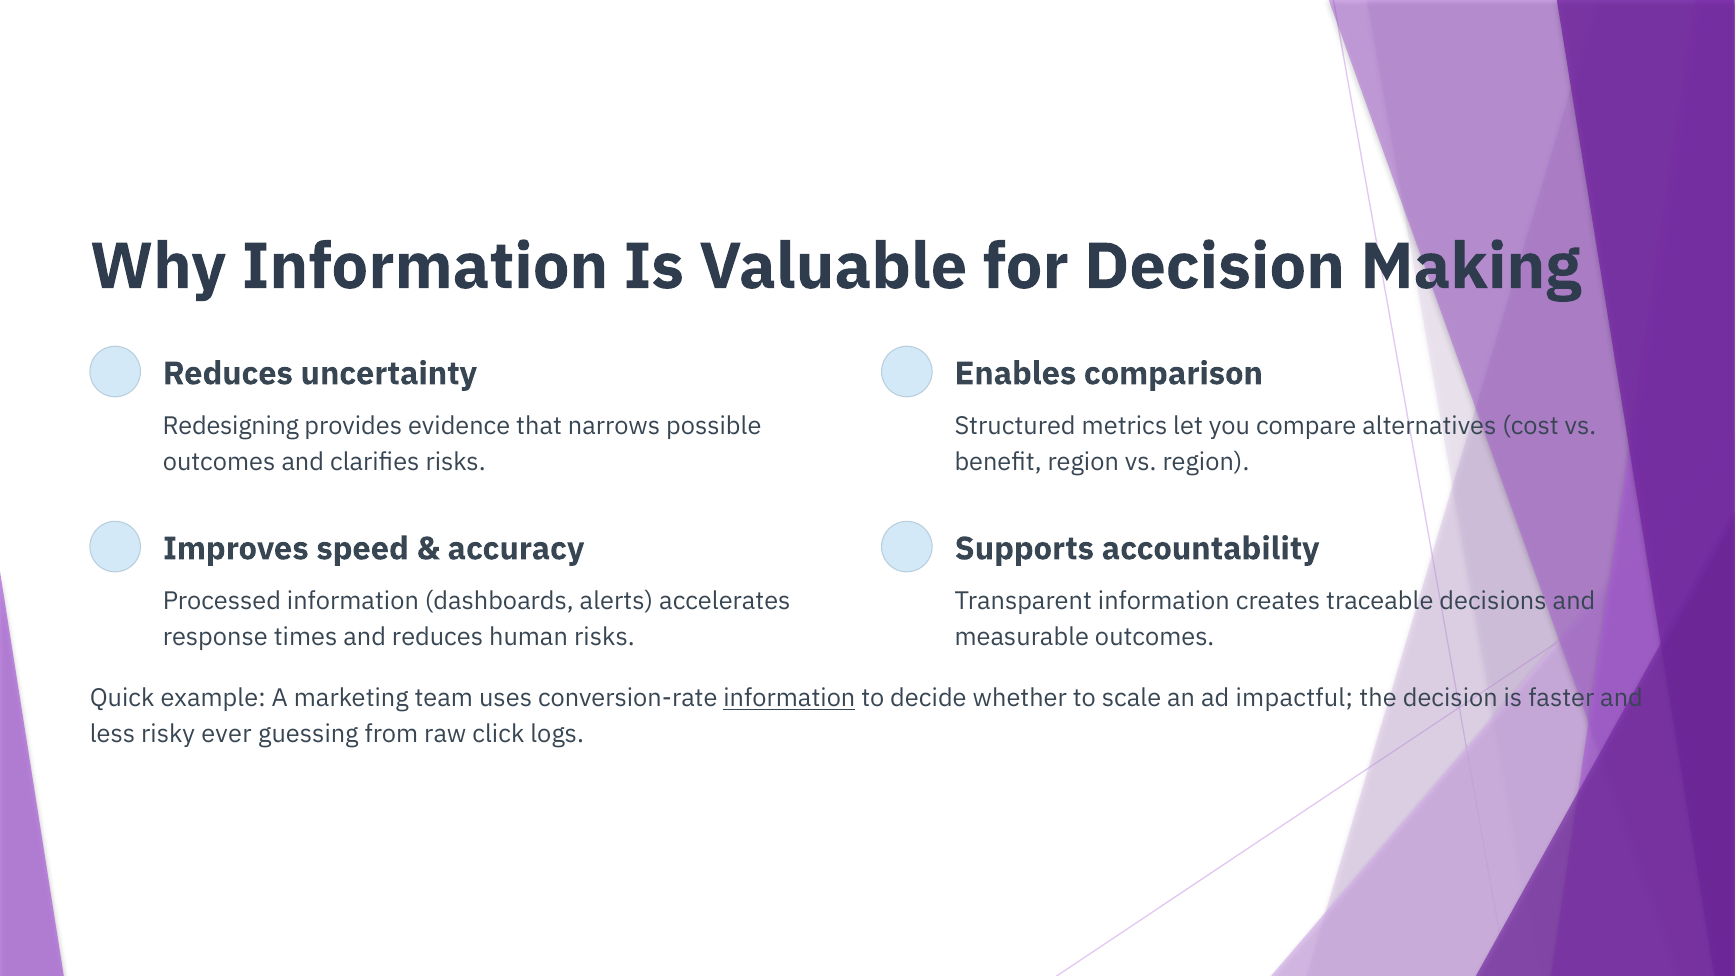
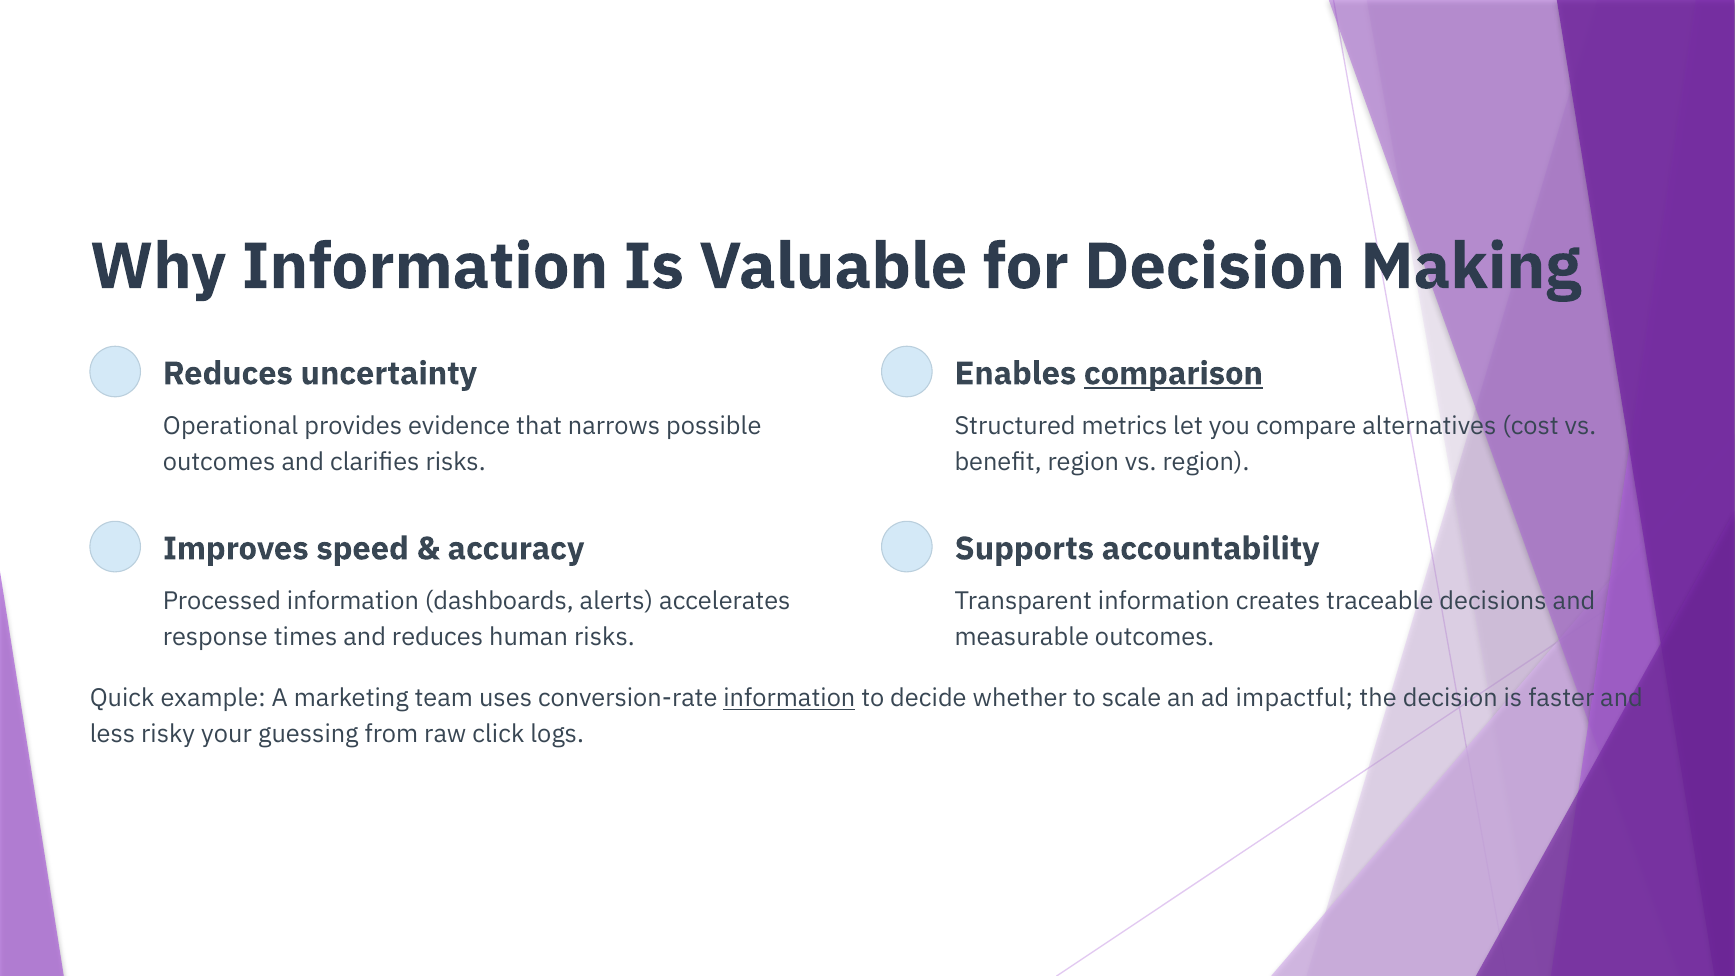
comparison underline: none -> present (1173, 374)
Redesigning: Redesigning -> Operational (231, 426)
ever: ever -> your (227, 734)
